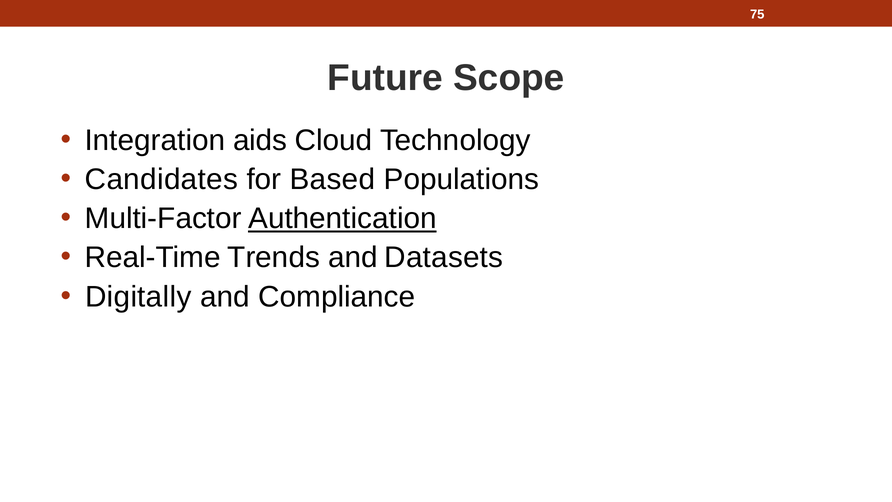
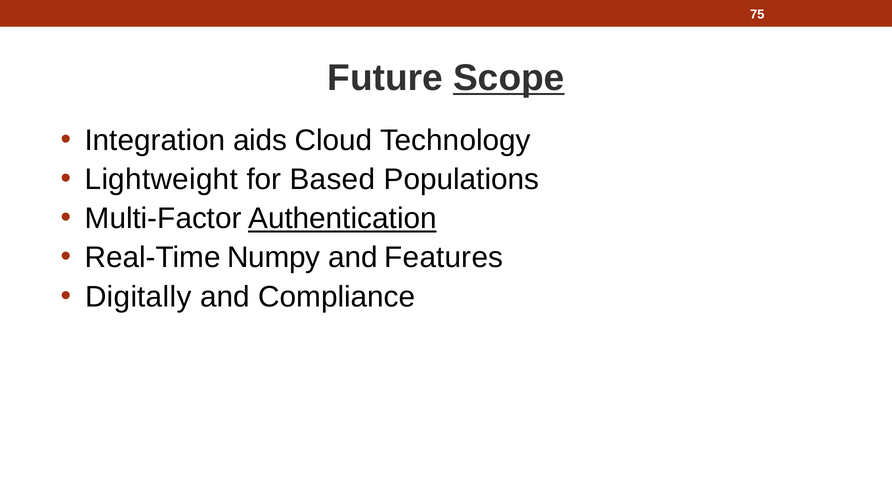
Scope underline: none -> present (509, 78)
Candidates: Candidates -> Lightweight (161, 179)
Trends: Trends -> Numpy (274, 258)
Datasets: Datasets -> Features (444, 258)
